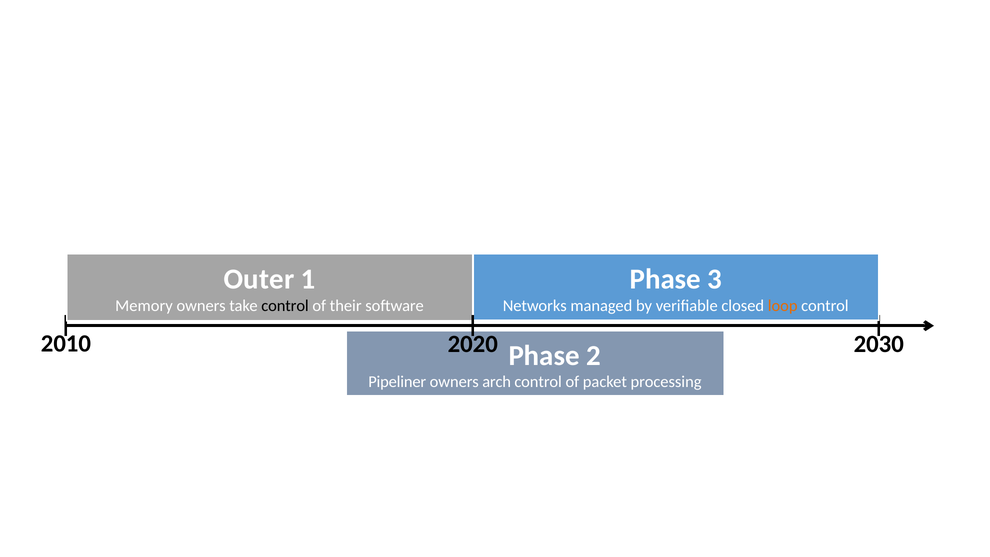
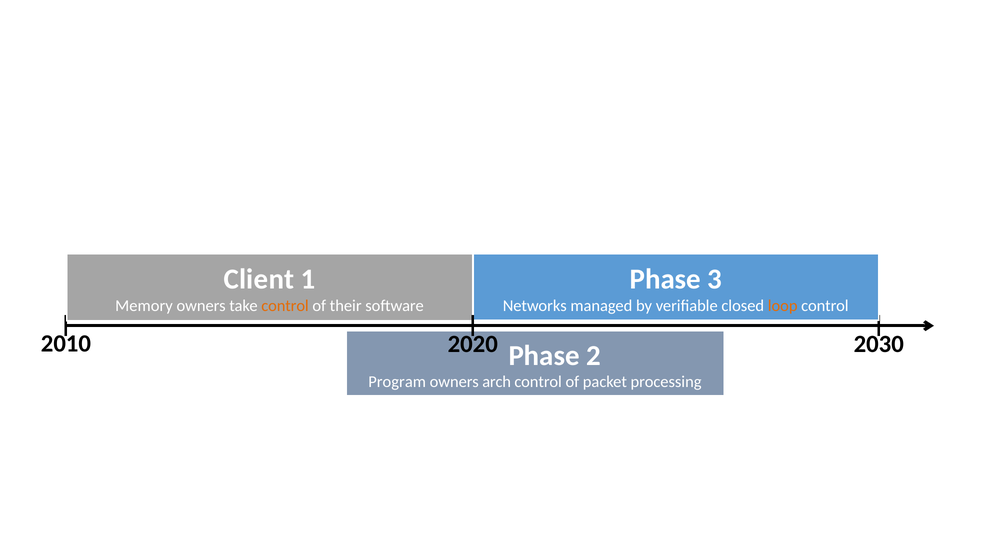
Outer: Outer -> Client (259, 279)
control colour: black -> orange (285, 306)
Pipeliner: Pipeliner -> Program (397, 382)
